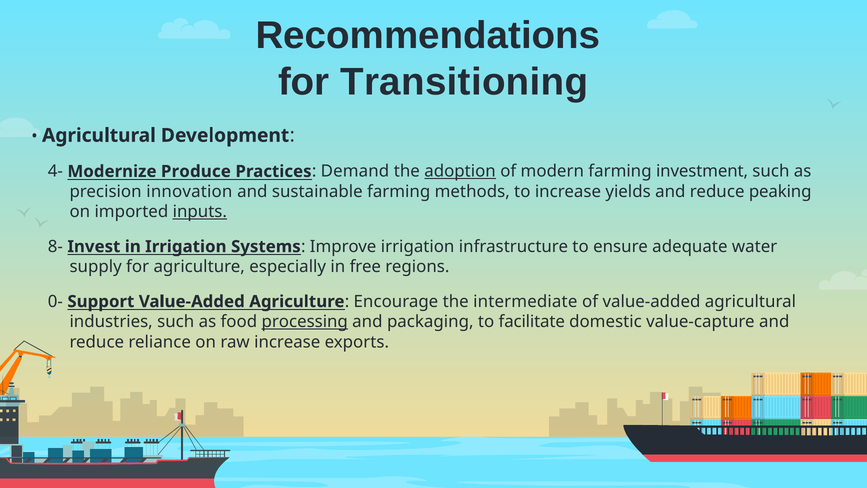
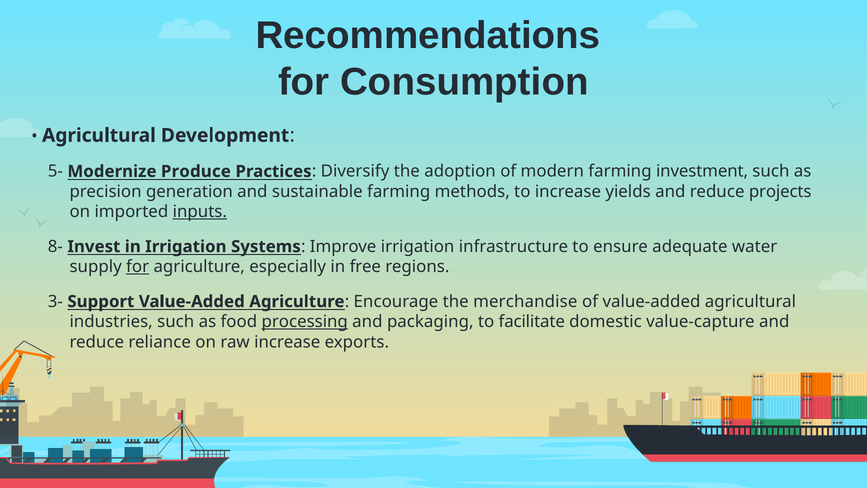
Transitioning: Transitioning -> Consumption (464, 82)
4-: 4- -> 5- (55, 171)
Demand: Demand -> Diversify (355, 171)
adoption underline: present -> none (460, 171)
innovation: innovation -> generation (189, 192)
peaking: peaking -> projects (780, 192)
for underline: none -> present (138, 267)
0-: 0- -> 3- (55, 301)
intermediate: intermediate -> merchandise (525, 301)
